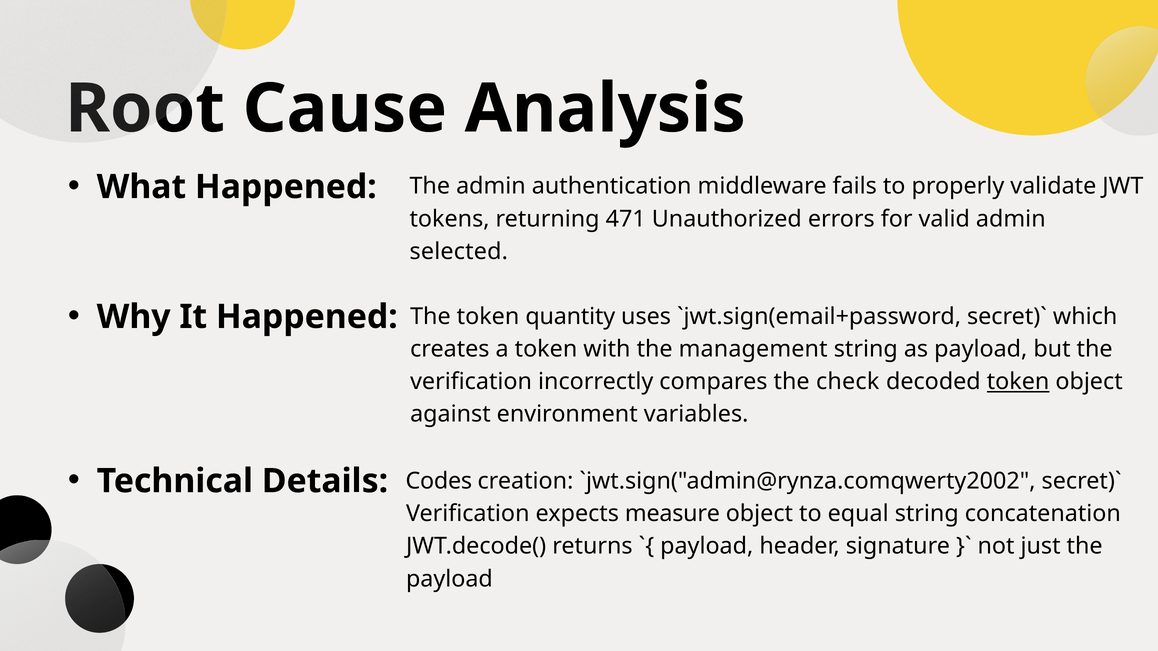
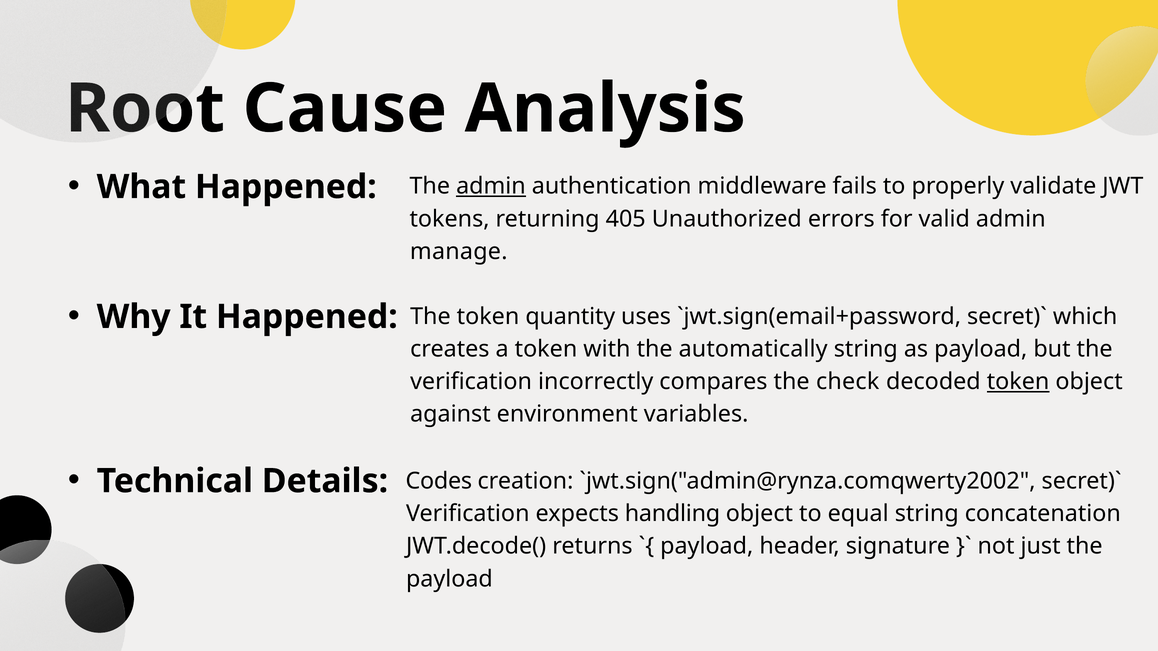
admin underline: none -> present (491, 186)
471: 471 -> 405 (626, 219)
selected: selected -> manage (459, 252)
management: management -> automatically (753, 349)
measure: measure -> handling (672, 514)
